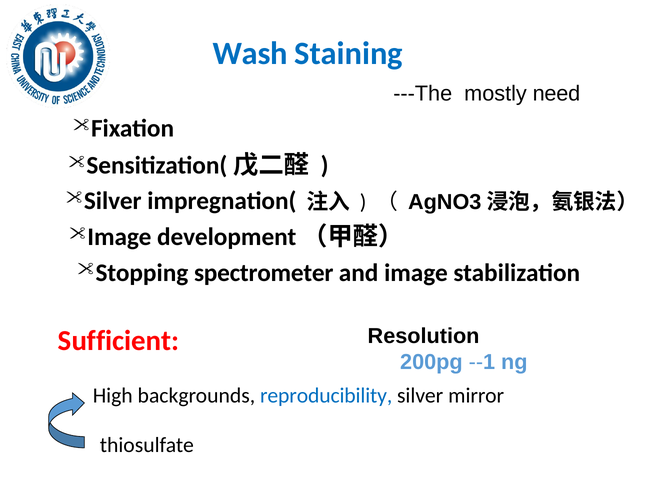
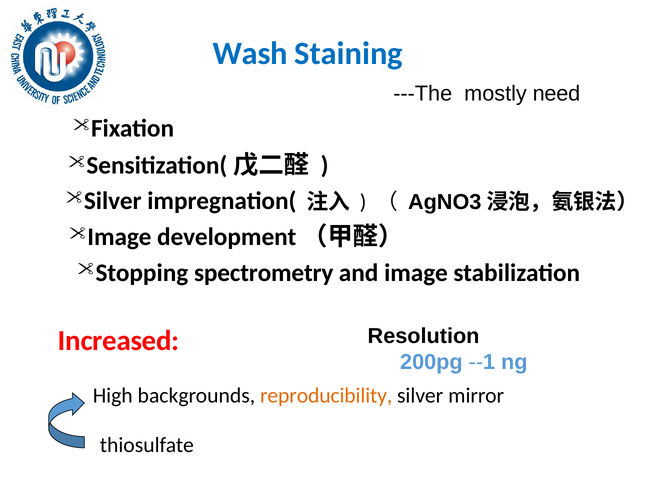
spectrometer: spectrometer -> spectrometry (264, 273)
Sufficient: Sufficient -> Increased (119, 341)
reproducibility colour: blue -> orange (326, 396)
